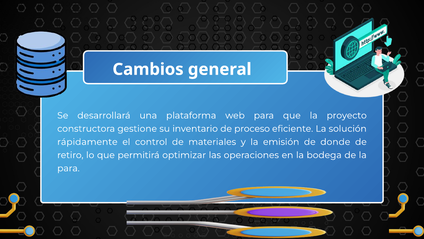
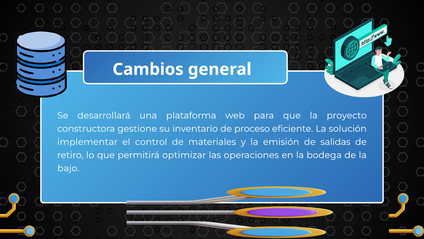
rápidamente: rápidamente -> implementar (87, 142)
donde: donde -> salidas (335, 142)
para: para -> bajo (68, 168)
